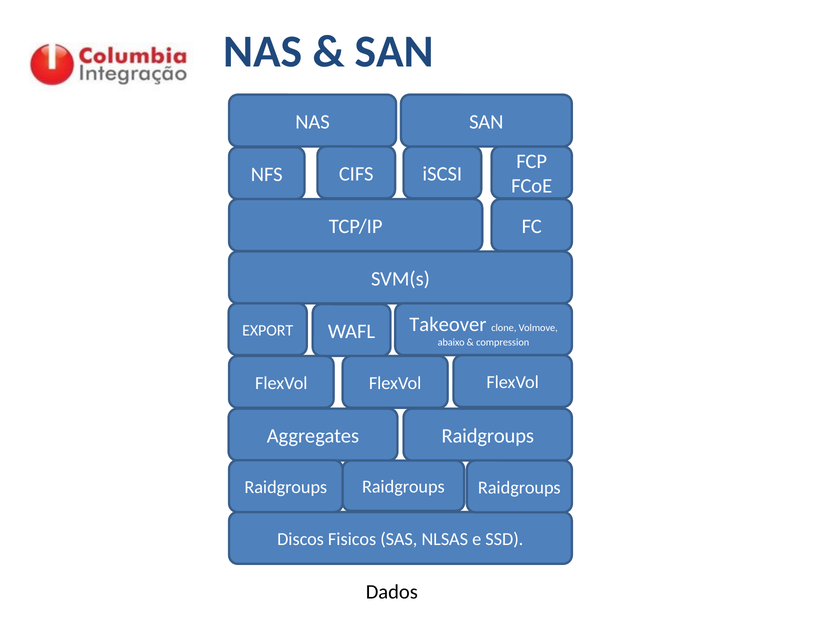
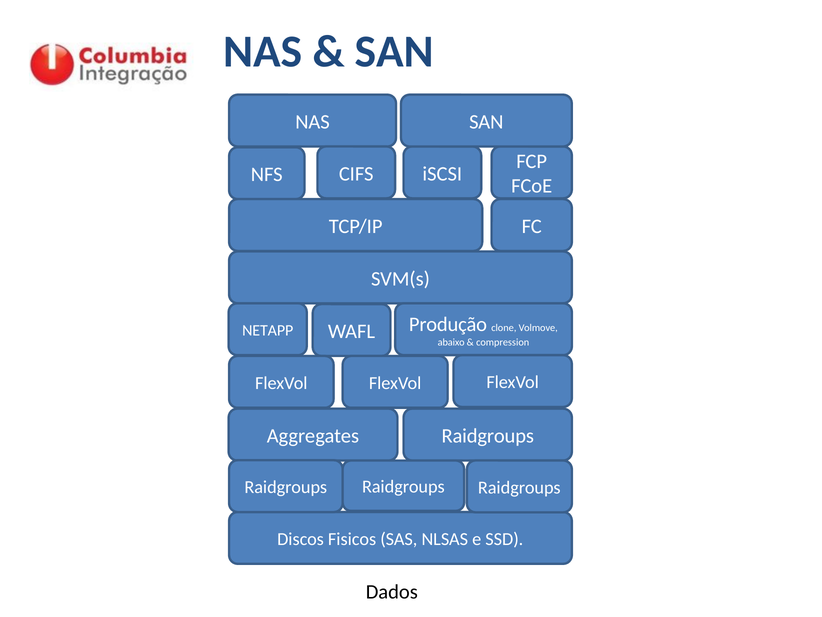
Takeover: Takeover -> Produção (448, 324)
EXPORT: EXPORT -> NETAPP (268, 330)
